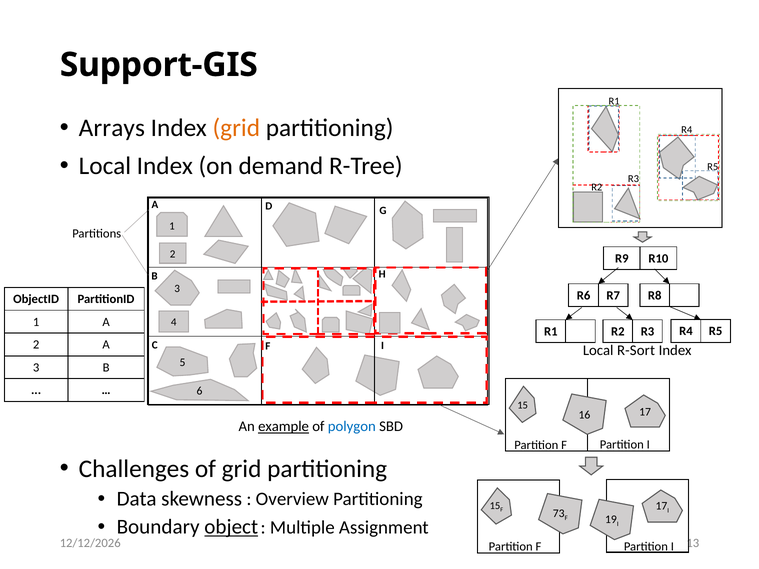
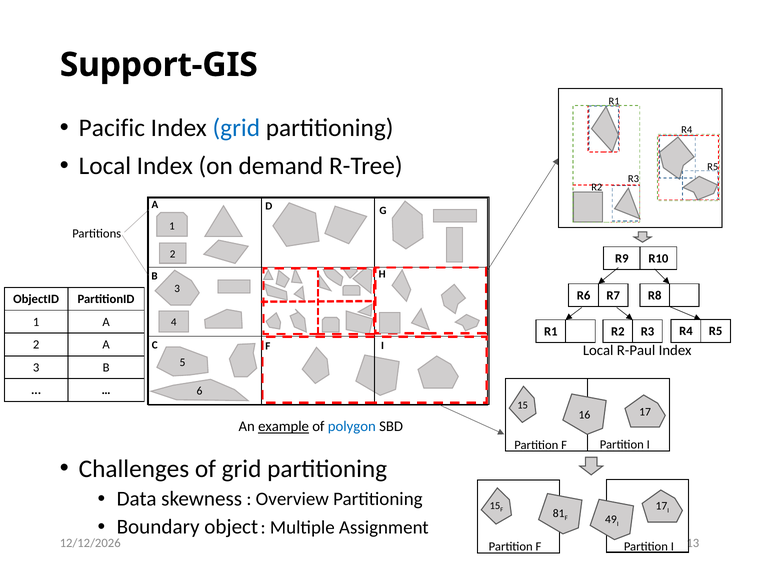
Arrays: Arrays -> Pacific (112, 128)
grid colour: orange -> blue (236, 128)
R-Sort: R-Sort -> R-Paul (636, 351)
73: 73 -> 81 (559, 514)
19: 19 -> 49 (611, 520)
object underline: present -> none (231, 527)
